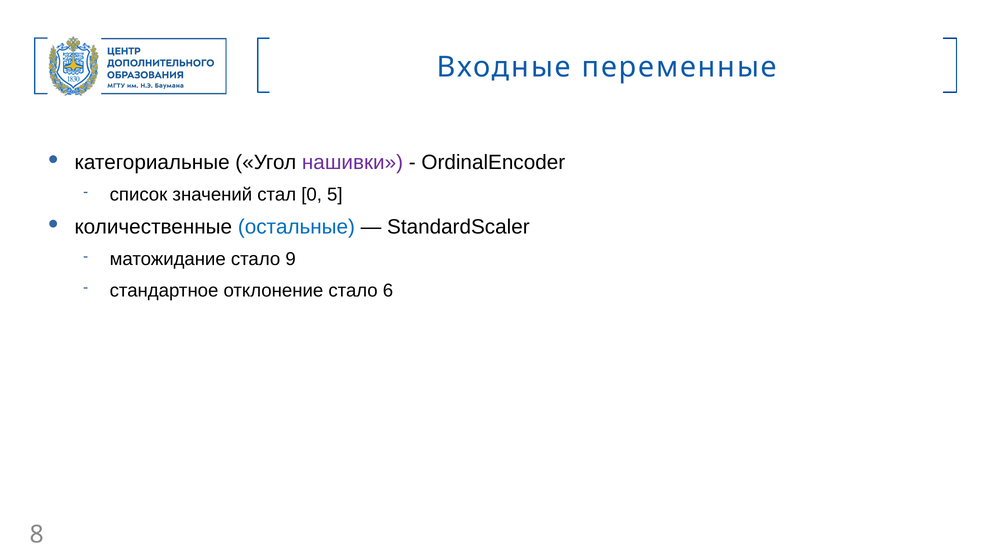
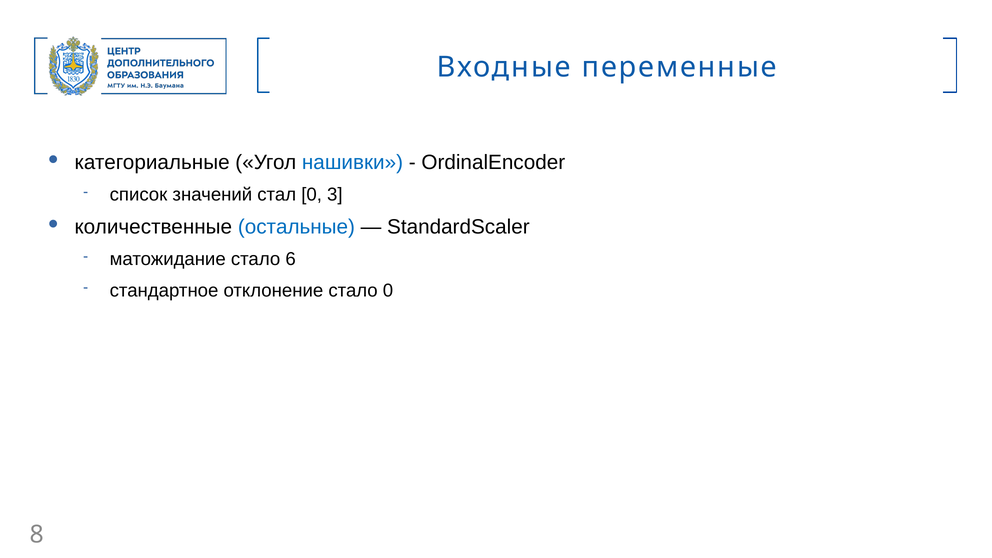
нашивки colour: purple -> blue (352, 162)
5: 5 -> 3 (335, 195)
9: 9 -> 6 (291, 259)
стало 6: 6 -> 0 (388, 290)
